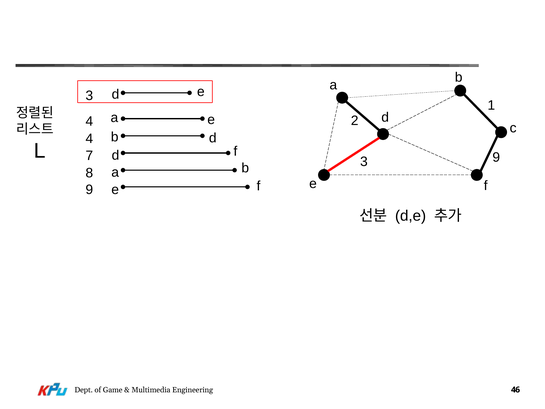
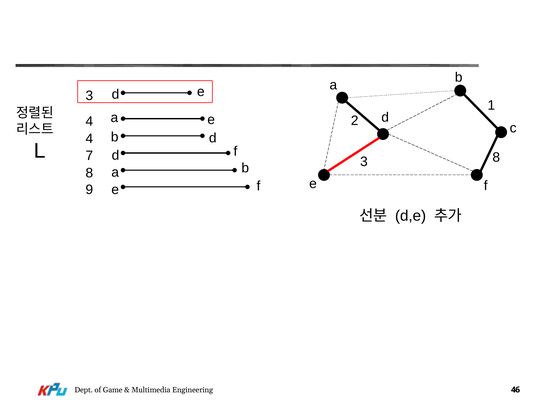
L 9: 9 -> 8 (496, 157)
